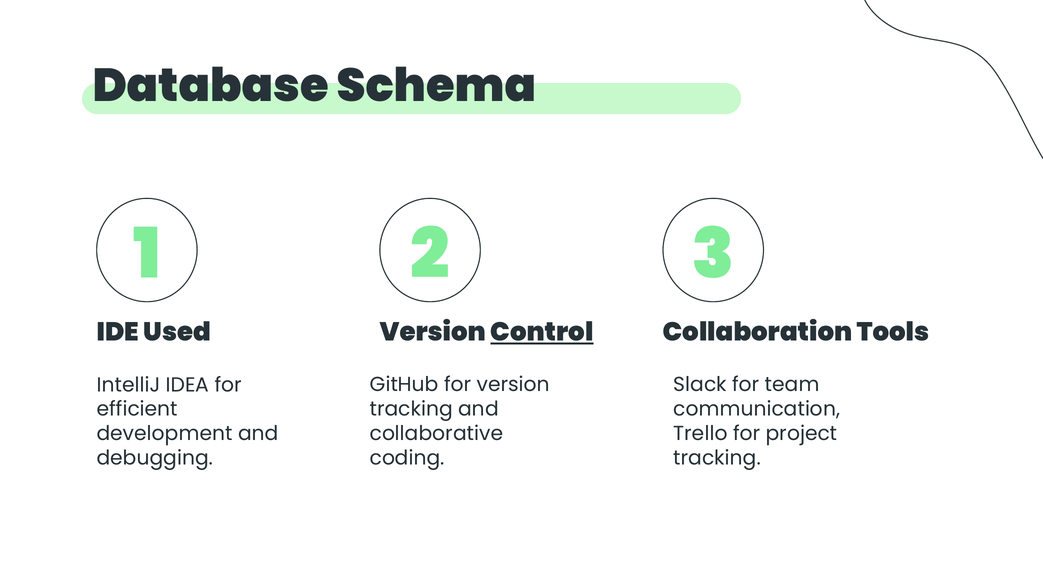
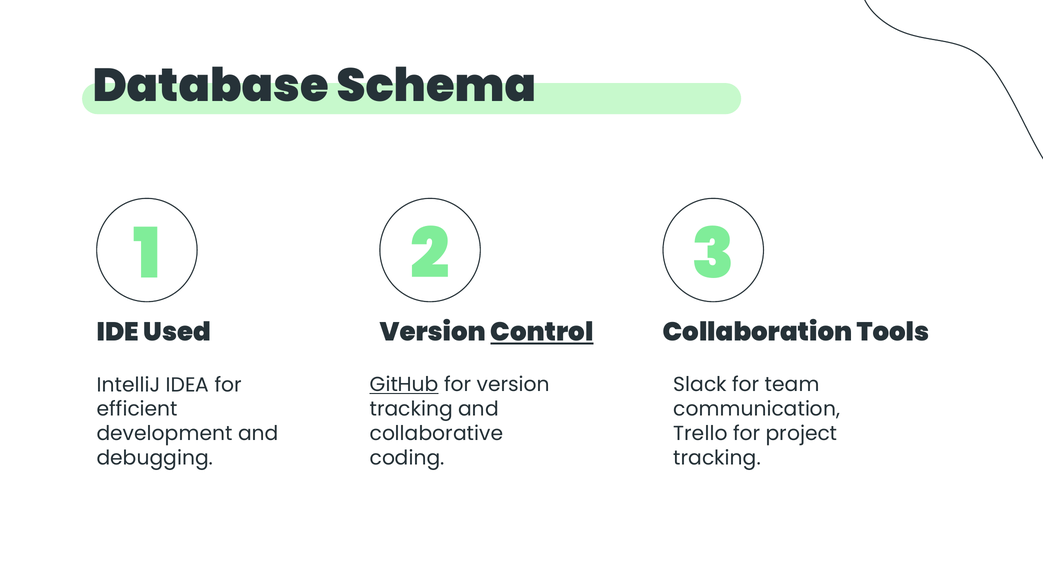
GitHub underline: none -> present (404, 385)
